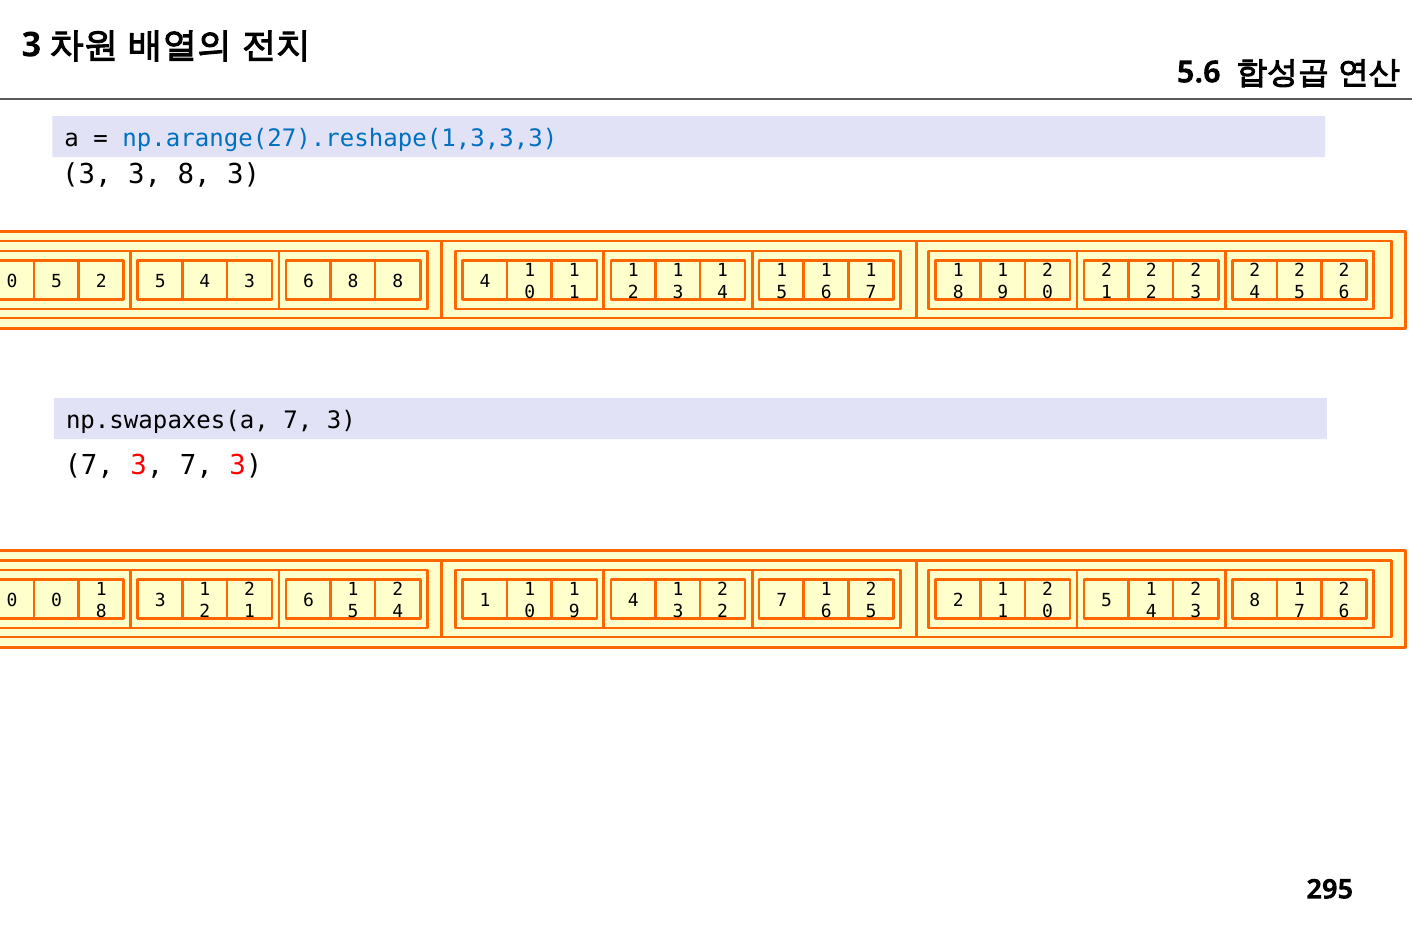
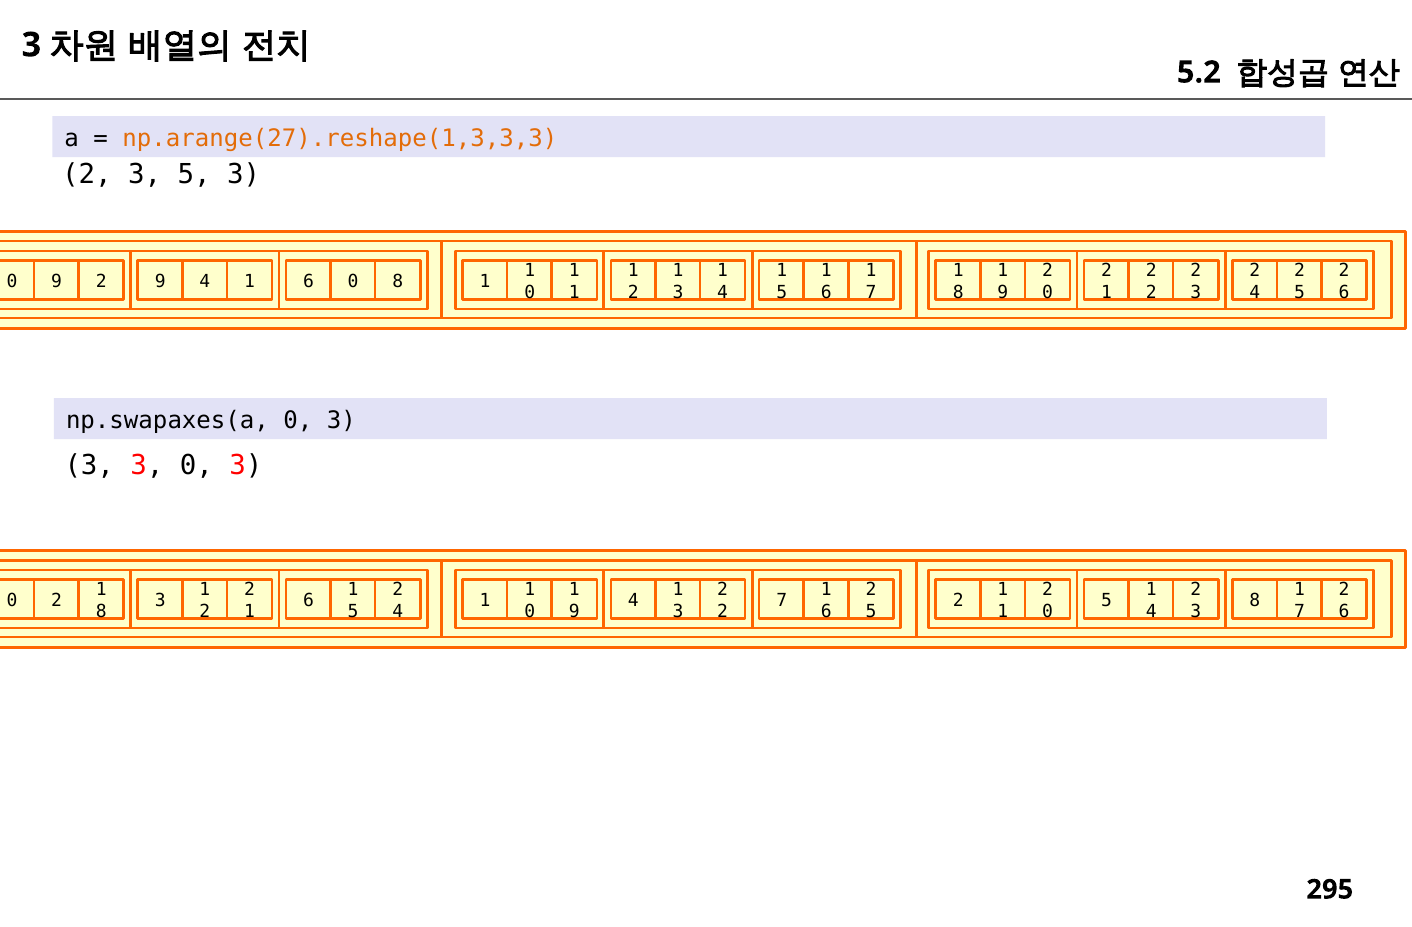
5.6: 5.6 -> 5.2 (1199, 72)
np.arange(27).reshape(1,3,3,3 colour: blue -> orange (340, 138)
3: 3 -> 2 (87, 175)
8: 8 -> 5 (194, 175)
5: 5 -> 9 (57, 281)
5: 5 -> 9 (160, 281)
3: 3 -> 1 (249, 281)
8: 8 -> 0 (353, 281)
4: 4 -> 1 (485, 281)
np.swapaxes(a 7: 7 -> 0 (298, 421)
7: 7 -> 3 (89, 465)
7: 7 -> 0 (196, 465)
0: 0 -> 2 (57, 601)
